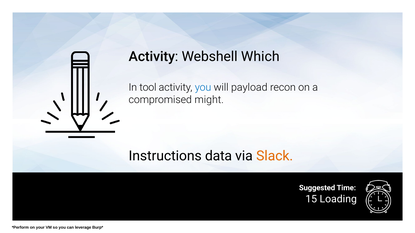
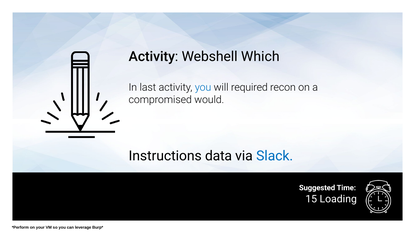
tool: tool -> last (148, 87)
payload: payload -> required (249, 87)
might: might -> would (209, 100)
Slack colour: orange -> blue (275, 156)
